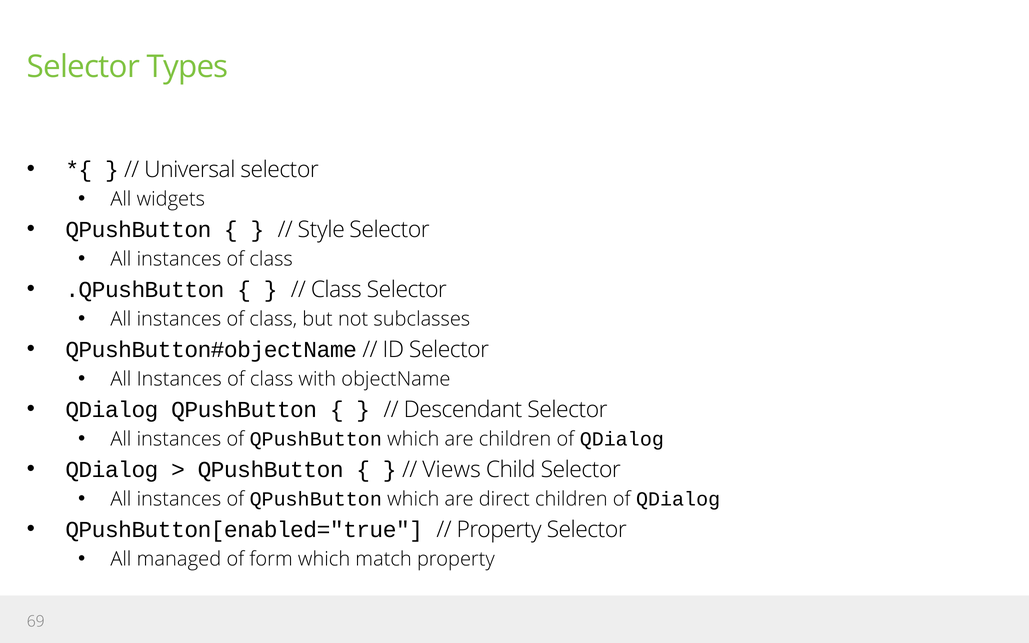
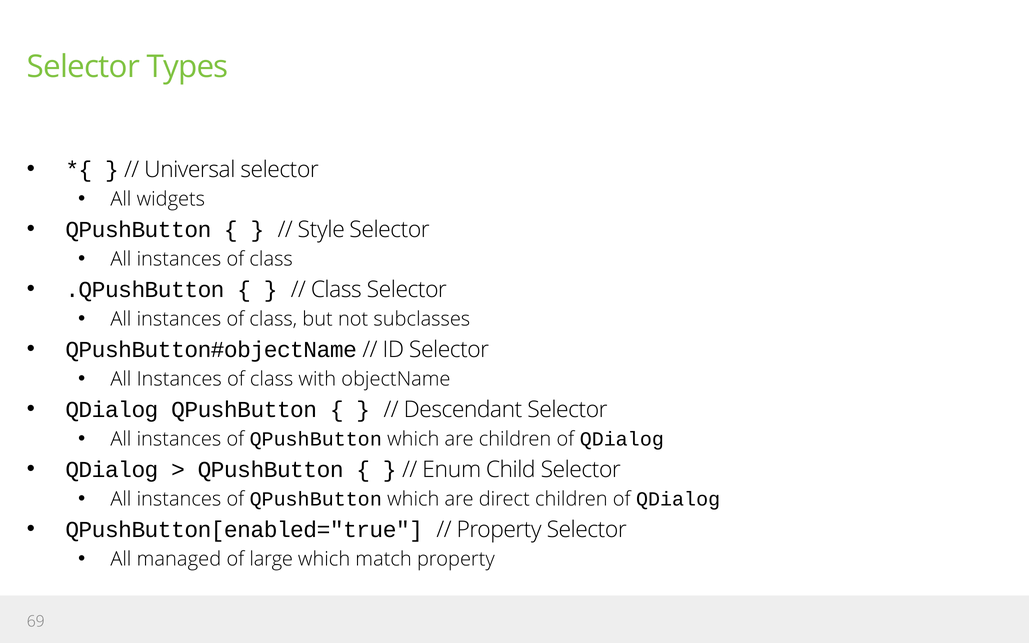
Views: Views -> Enum (452, 470)
form: form -> large (271, 559)
